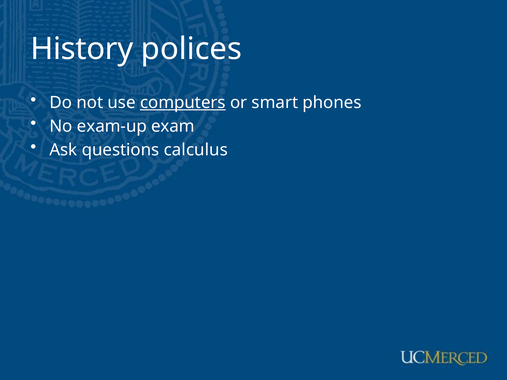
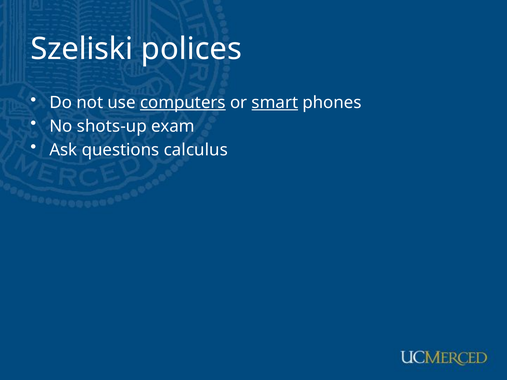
History: History -> Szeliski (82, 49)
smart underline: none -> present (275, 103)
exam-up: exam-up -> shots-up (112, 126)
